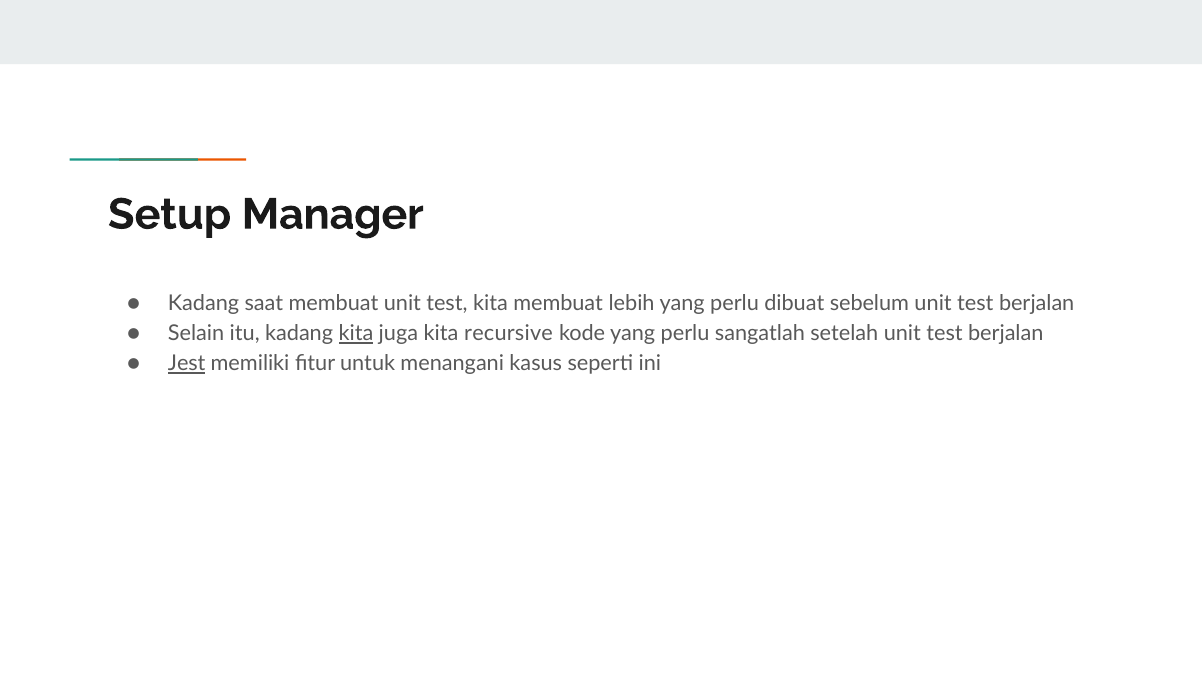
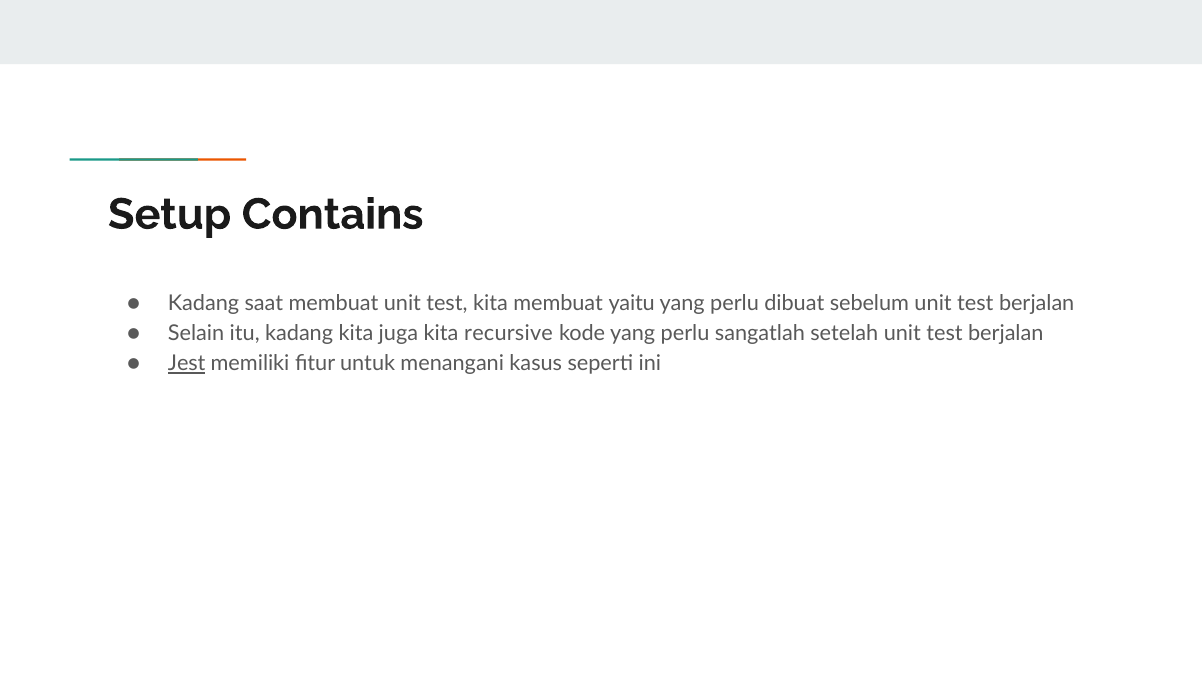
Manager: Manager -> Contains (333, 214)
lebih: lebih -> yaitu (632, 304)
kita underline: present -> none (356, 334)
